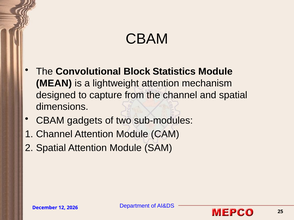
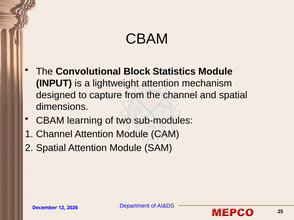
MEAN: MEAN -> INPUT (54, 83)
gadgets: gadgets -> learning (85, 121)
